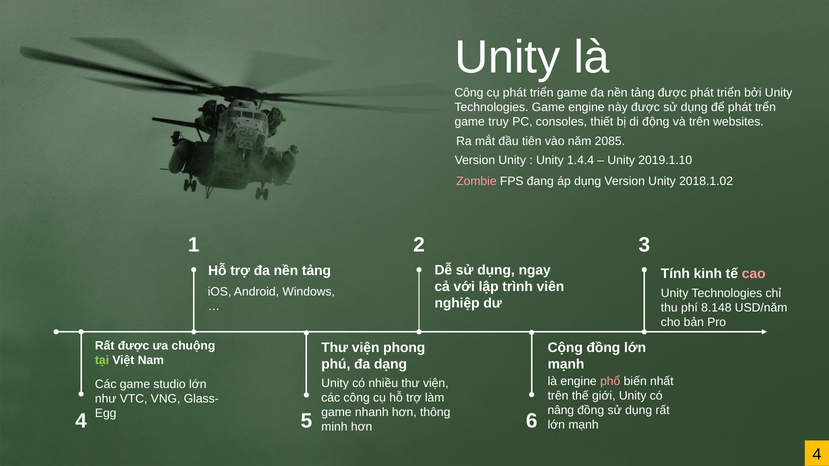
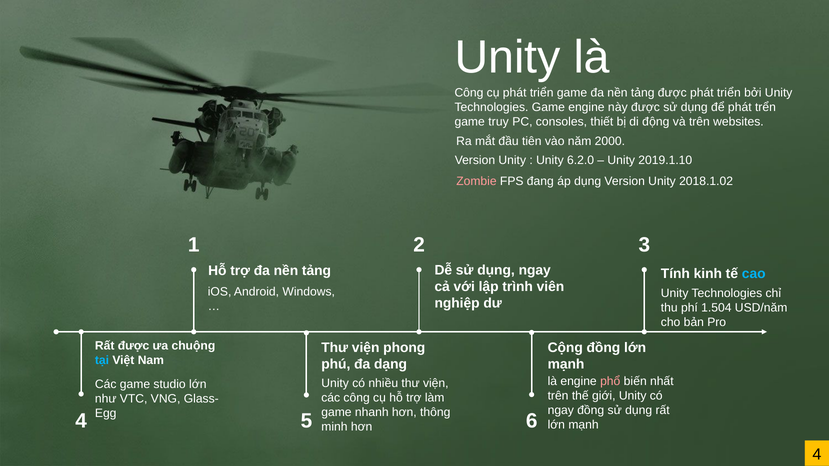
2085: 2085 -> 2000 (610, 141)
1.4.4: 1.4.4 -> 6.2.0 (581, 160)
cao colour: pink -> light blue (754, 274)
8.148: 8.148 -> 1.504 (716, 308)
tại colour: light green -> light blue (102, 361)
nâng: nâng -> ngay (561, 411)
